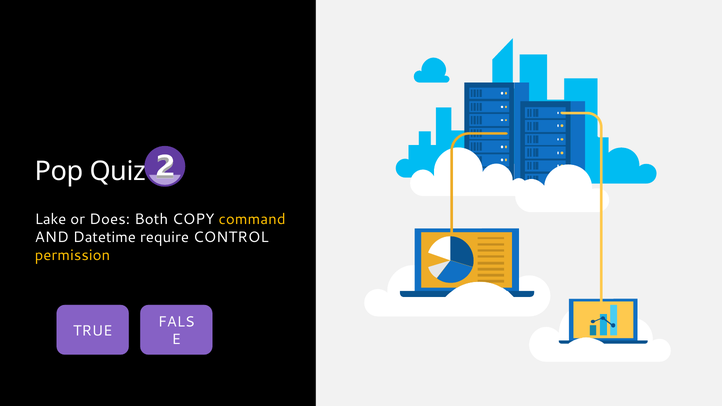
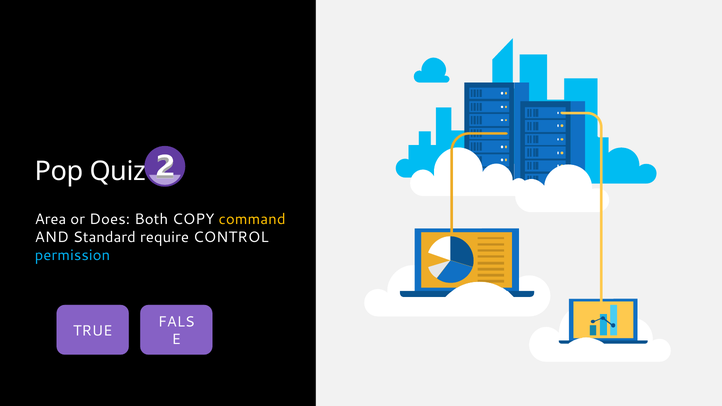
Lake: Lake -> Area (50, 219)
Datetime: Datetime -> Standard (104, 238)
permission colour: yellow -> light blue (72, 256)
